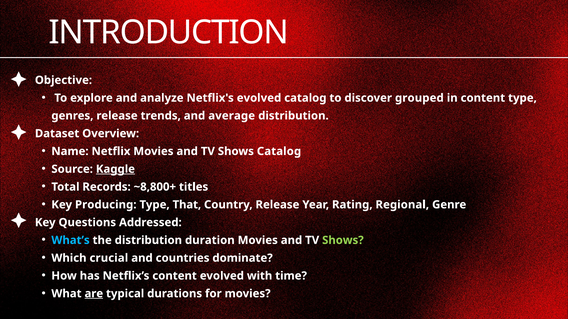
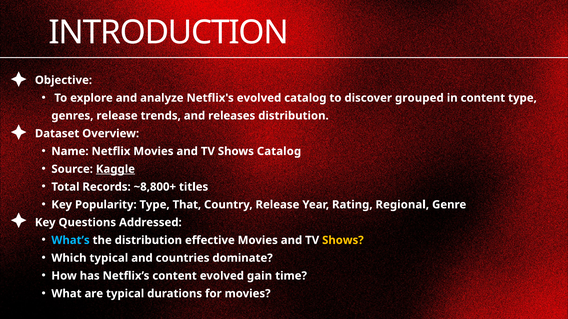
average: average -> releases (232, 116)
Producing: Producing -> Popularity (106, 205)
duration: duration -> effective (210, 241)
Shows colour: light green -> yellow (343, 241)
Which crucial: crucial -> typical (109, 258)
with: with -> gain (260, 276)
are underline: present -> none (94, 294)
